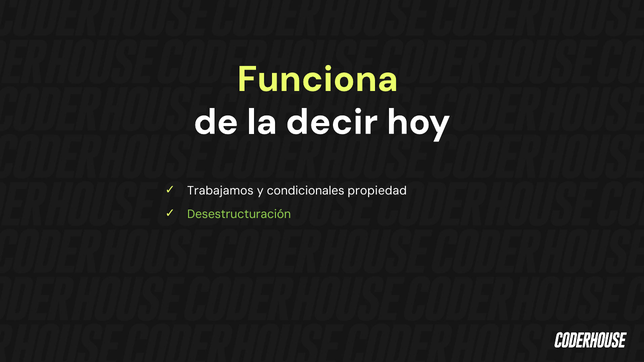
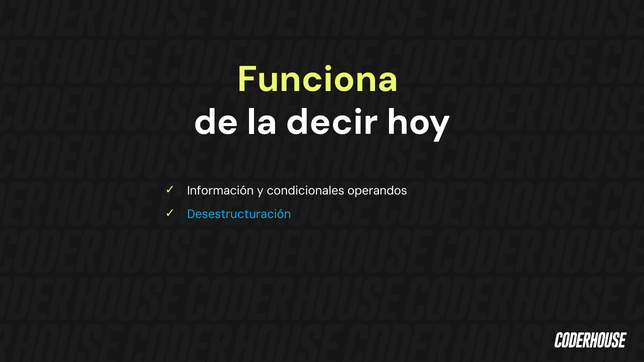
Trabajamos: Trabajamos -> Información (220, 191)
propiedad: propiedad -> operandos (377, 191)
Desestructuración colour: light green -> light blue (239, 214)
